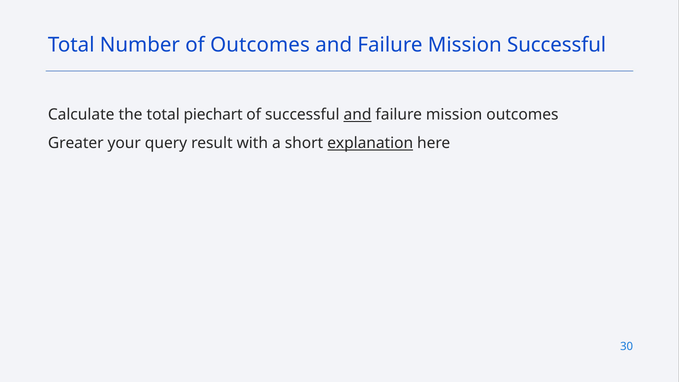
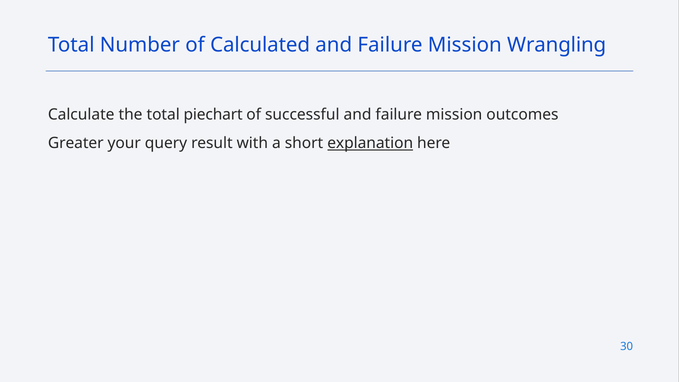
of Outcomes: Outcomes -> Calculated (260, 45)
Mission Successful: Successful -> Wrangling (557, 45)
and underline: present -> none (357, 115)
